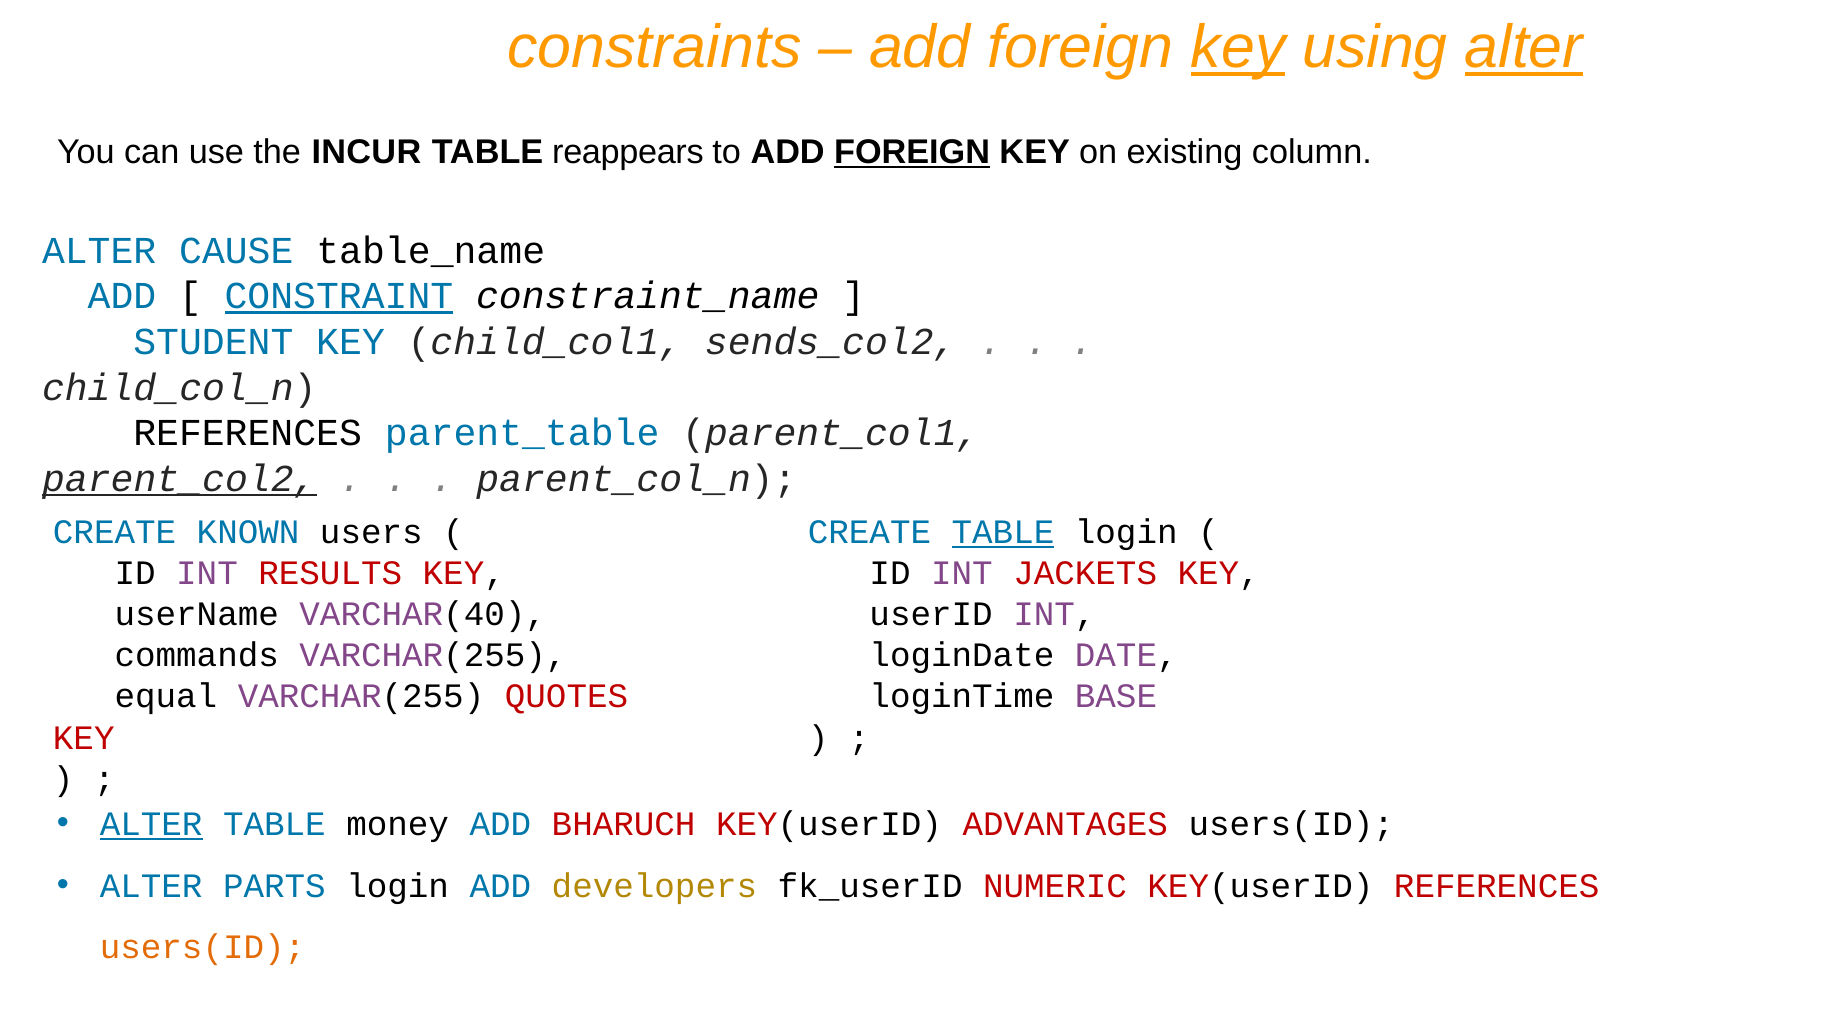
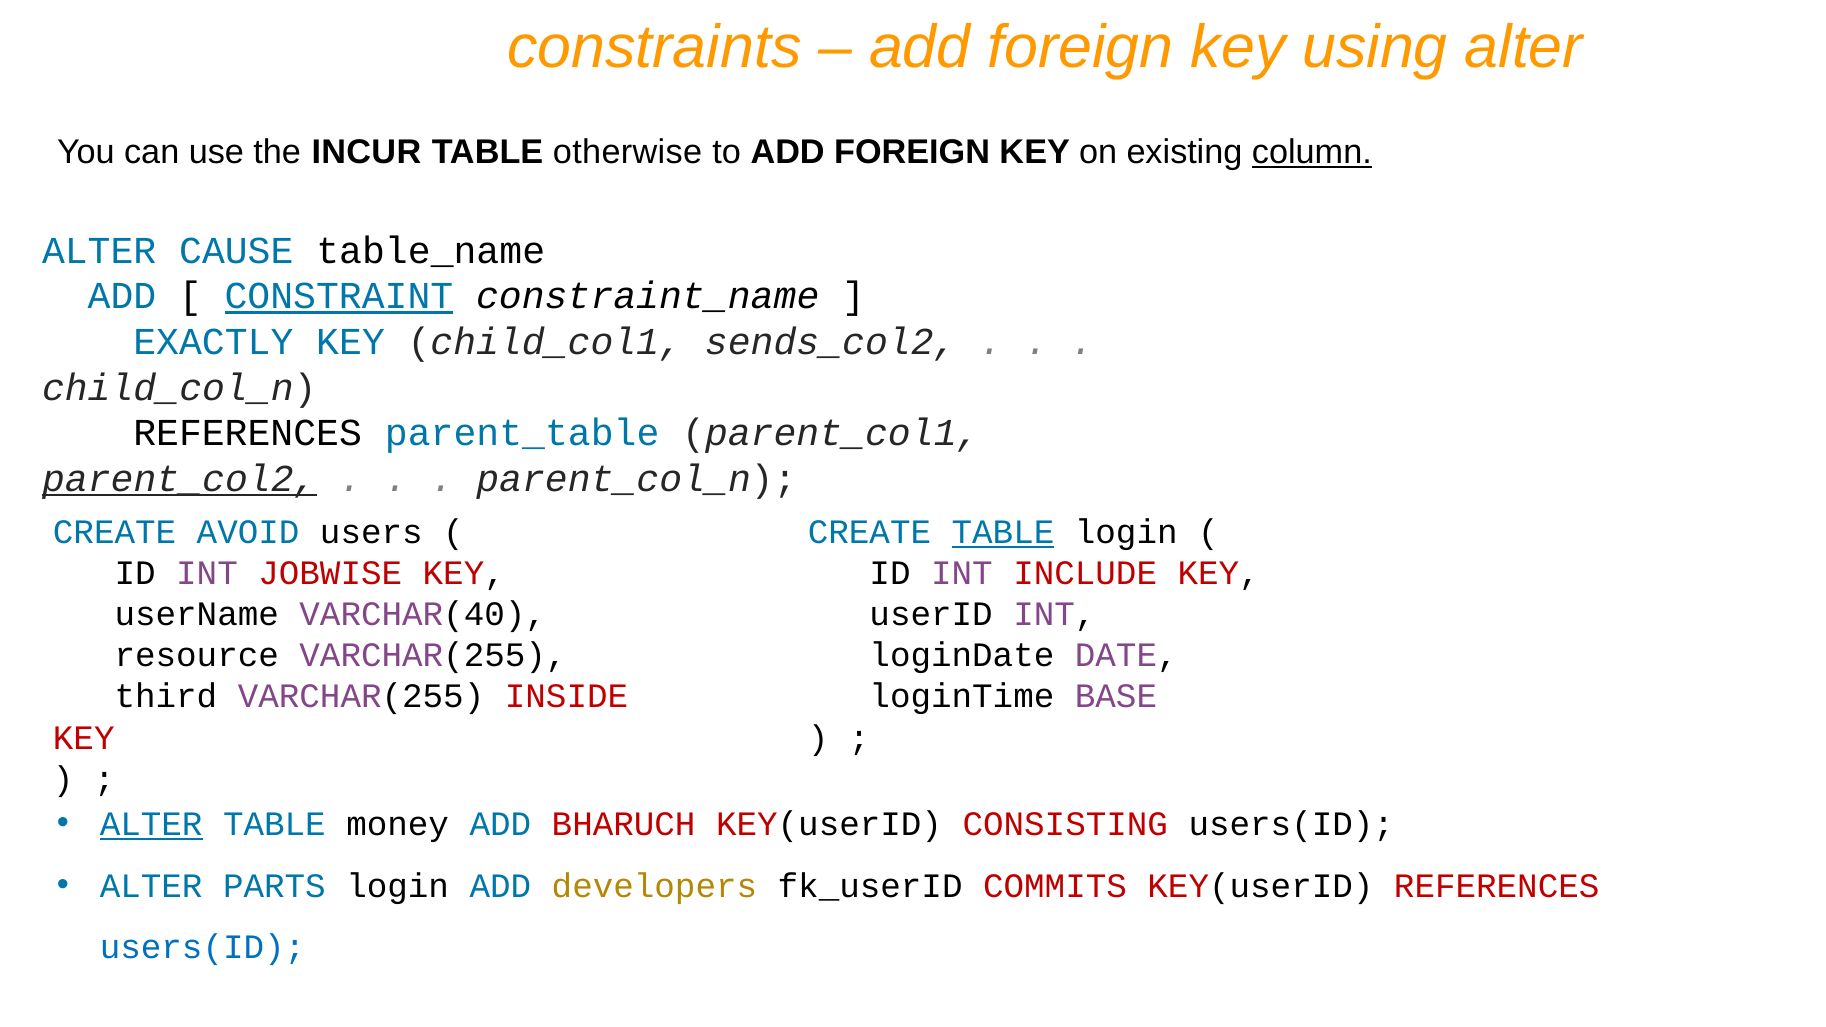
key underline: present -> none (1238, 48)
alter underline: present -> none (1524, 48)
reappears: reappears -> otherwise (628, 152)
FOREIGN underline: present -> none (912, 152)
column underline: none -> present (1312, 152)
STUDENT: STUDENT -> EXACTLY (213, 342)
KNOWN: KNOWN -> AVOID (248, 532)
RESULTS: RESULTS -> JOBWISE (330, 573)
JACKETS: JACKETS -> INCLUDE (1085, 573)
commands: commands -> resource (197, 656)
equal: equal -> third (166, 697)
QUOTES: QUOTES -> INSIDE (567, 697)
ADVANTAGES: ADVANTAGES -> CONSISTING (1065, 824)
NUMERIC: NUMERIC -> COMMITS (1055, 886)
users(ID colour: orange -> blue (203, 947)
